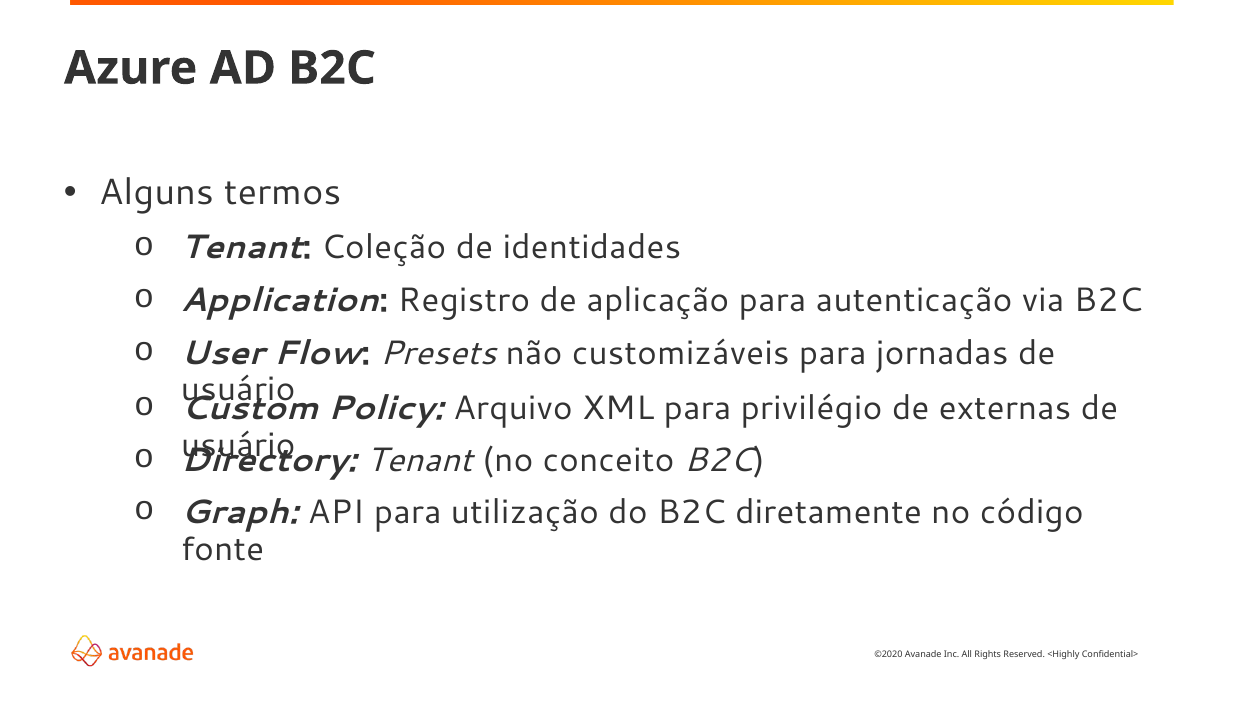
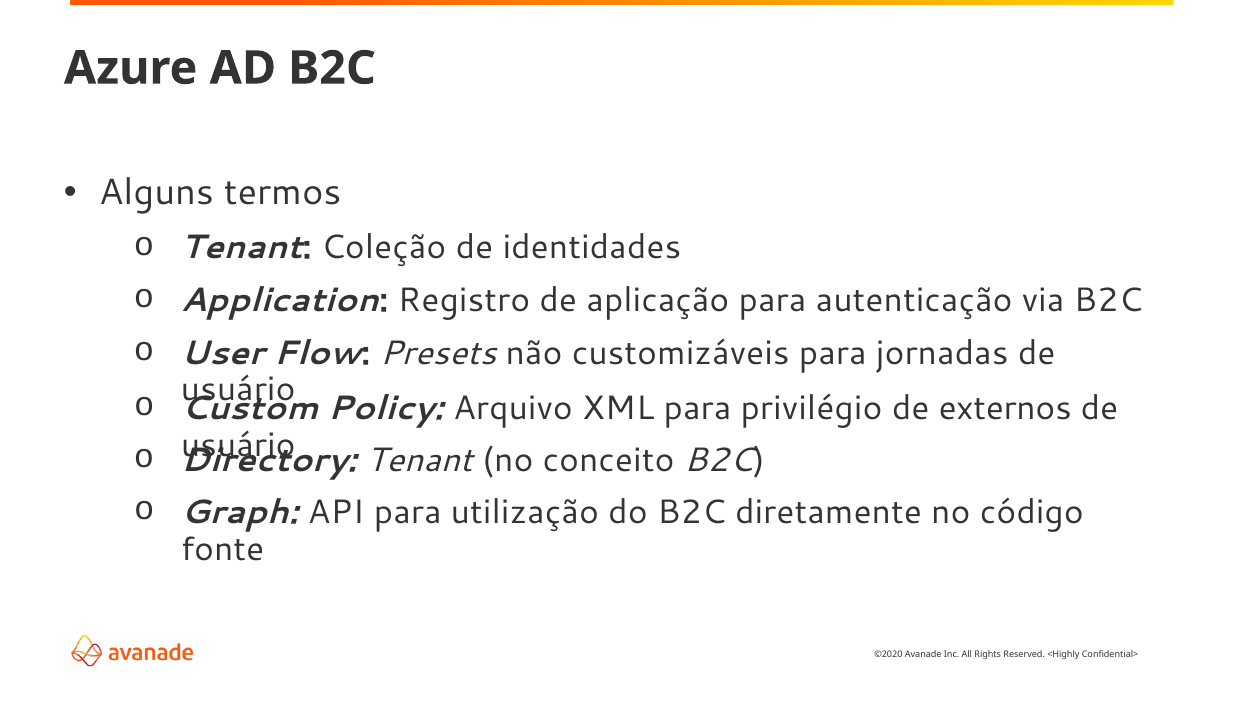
externas: externas -> externos (1005, 408)
